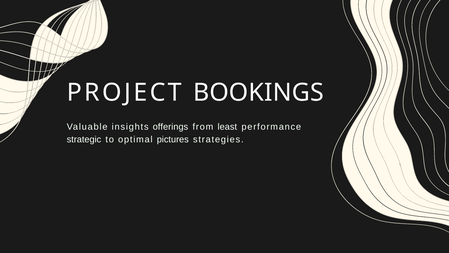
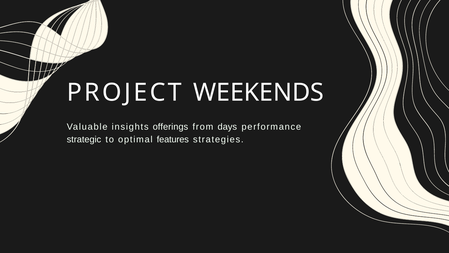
BOOKINGS: BOOKINGS -> WEEKENDS (258, 93)
least: least -> days (227, 127)
pictures: pictures -> features (173, 139)
